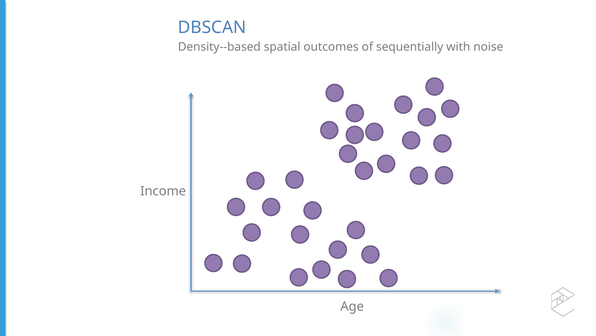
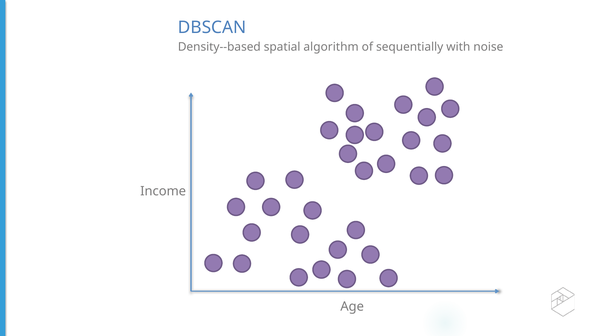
outcomes: outcomes -> algorithm (331, 47)
